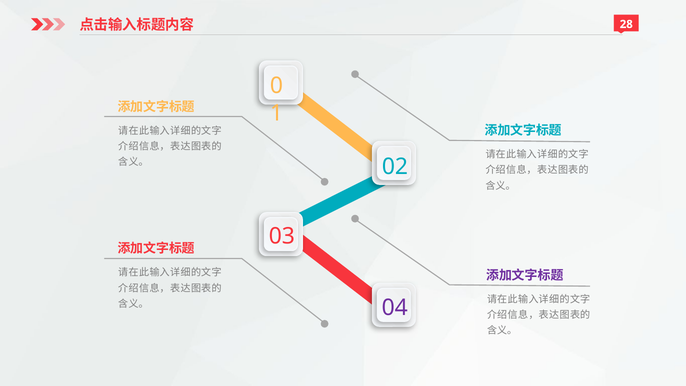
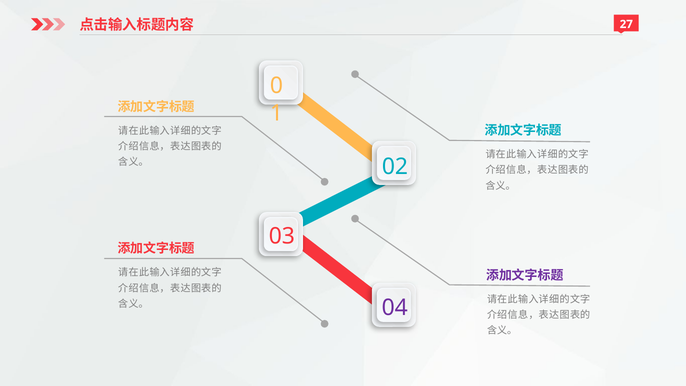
28: 28 -> 27 (626, 24)
